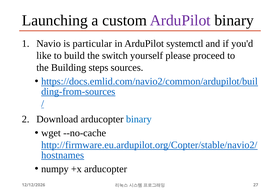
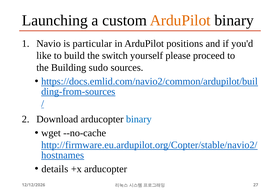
ArduPilot colour: purple -> orange (180, 20)
systemctl: systemctl -> positions (185, 43)
steps: steps -> sudo (98, 68)
numpy: numpy -> details (55, 169)
